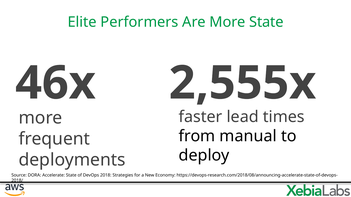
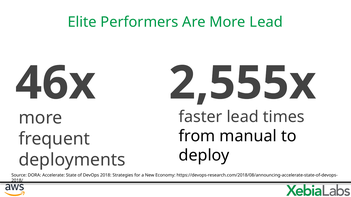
More State: State -> Lead (266, 22)
